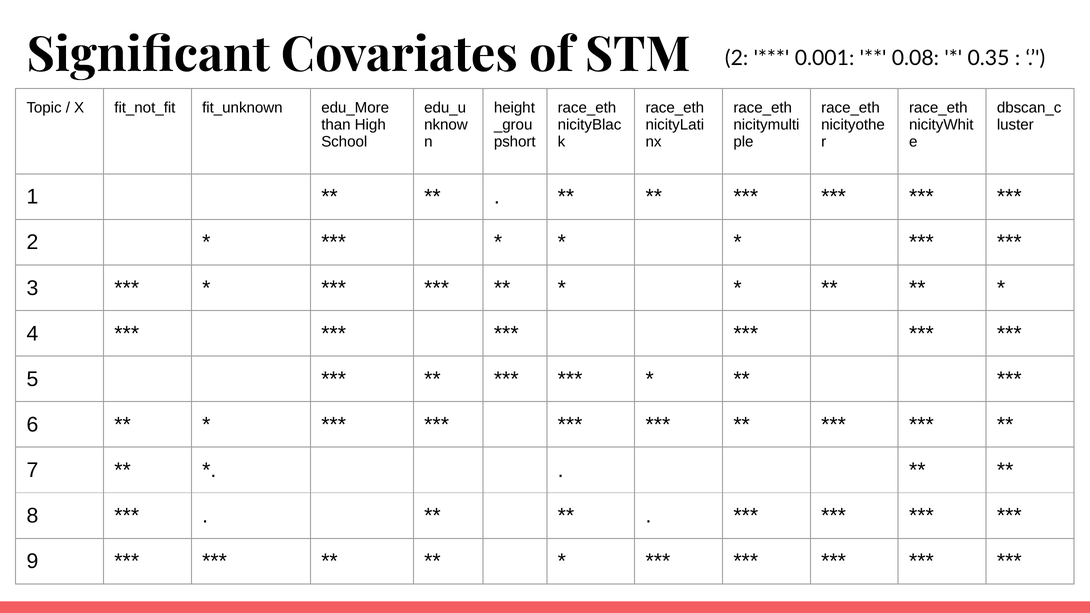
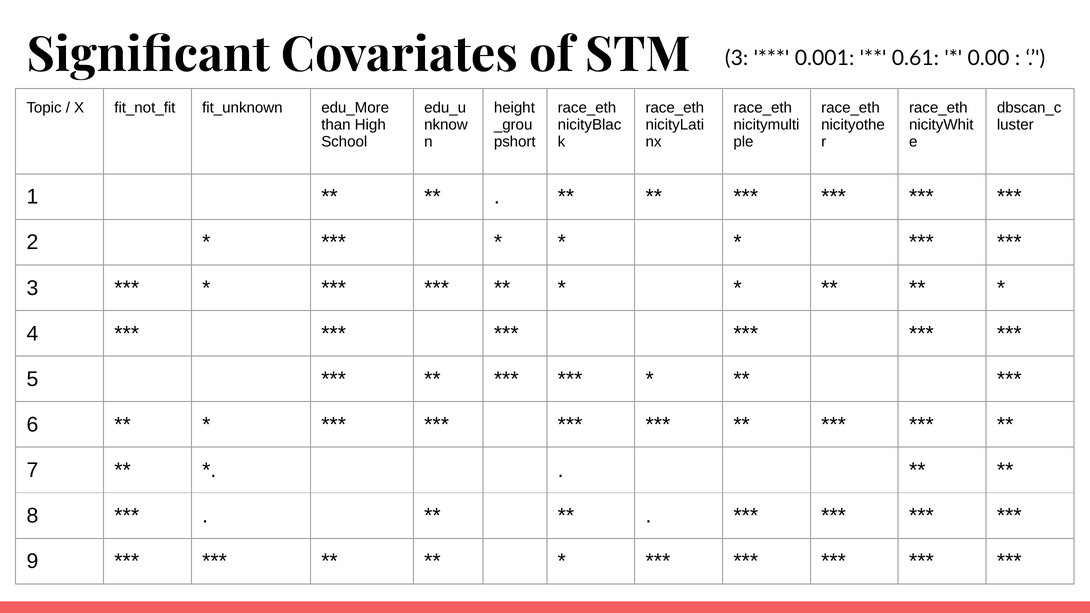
2: 2 -> 3 (737, 58)
0.08: 0.08 -> 0.61 (915, 58)
0.35: 0.35 -> 0.00 (989, 58)
